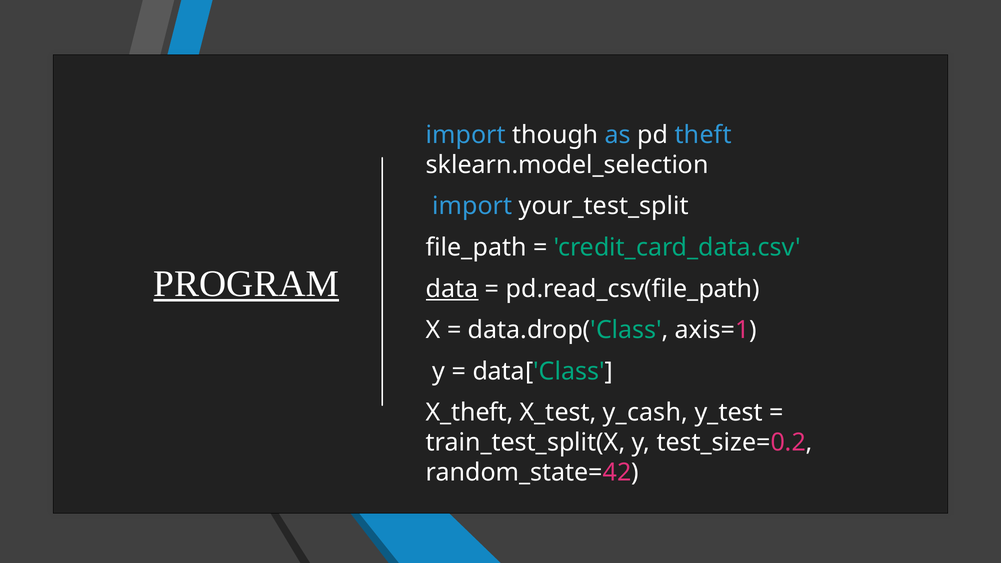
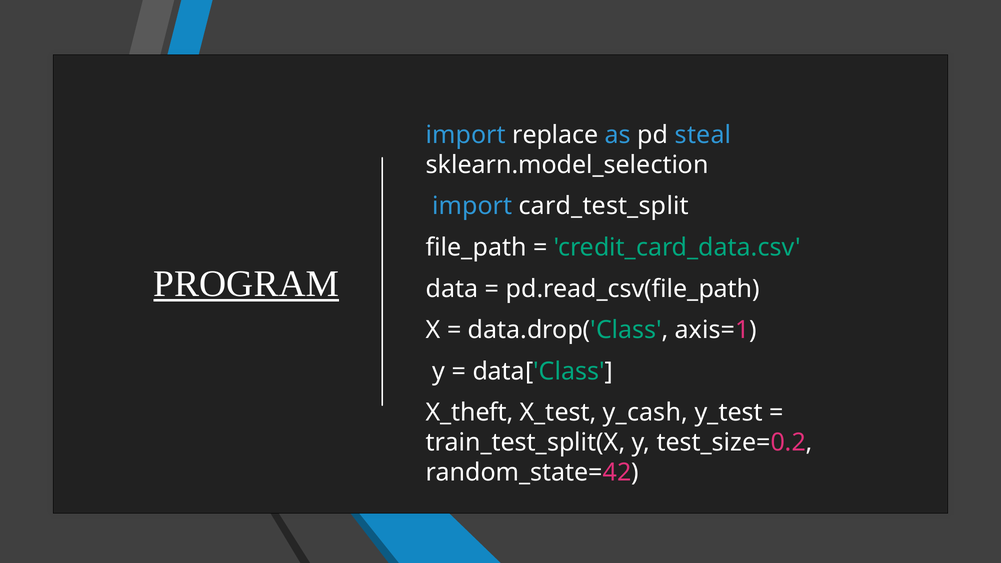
though: though -> replace (555, 135)
theft: theft -> steal (703, 135)
your_test_split: your_test_split -> card_test_split (604, 206)
data underline: present -> none (452, 289)
